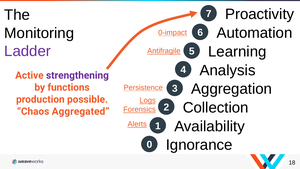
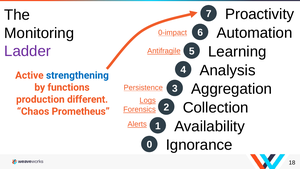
strengthening colour: purple -> blue (77, 75)
possible: possible -> different (88, 99)
Aggregated: Aggregated -> Prometheus (81, 111)
